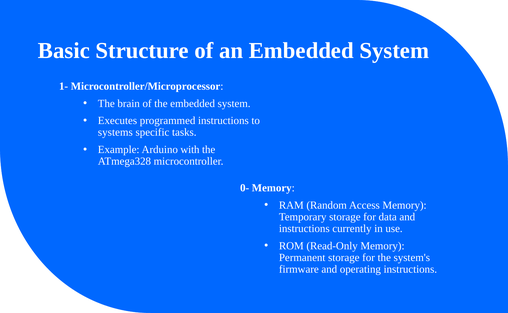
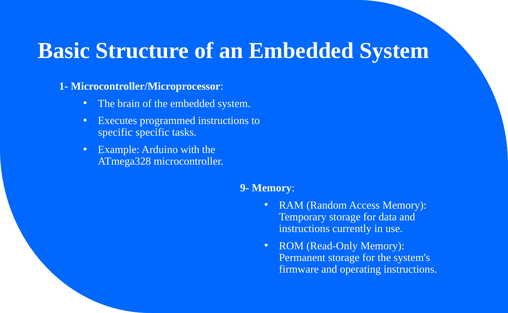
systems: systems -> specific (115, 132)
0-: 0- -> 9- (245, 188)
